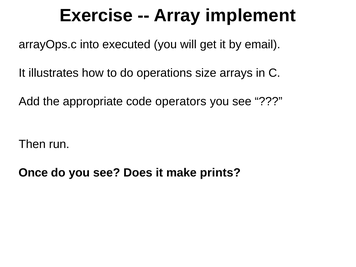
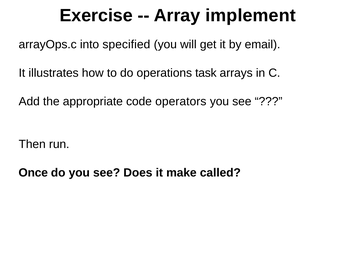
executed: executed -> specified (126, 45)
size: size -> task (206, 73)
prints: prints -> called (220, 173)
